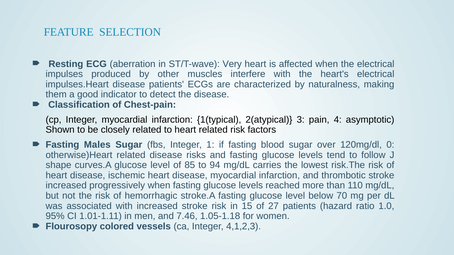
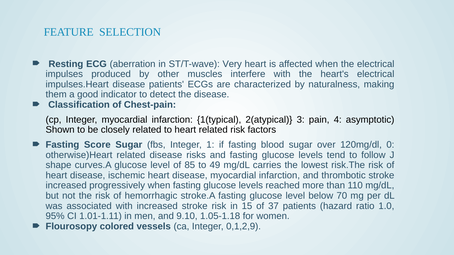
Males: Males -> Score (97, 145)
94: 94 -> 49 (215, 165)
27: 27 -> 37 (273, 206)
7.46: 7.46 -> 9.10 (187, 216)
4,1,2,3: 4,1,2,3 -> 0,1,2,9 (244, 227)
